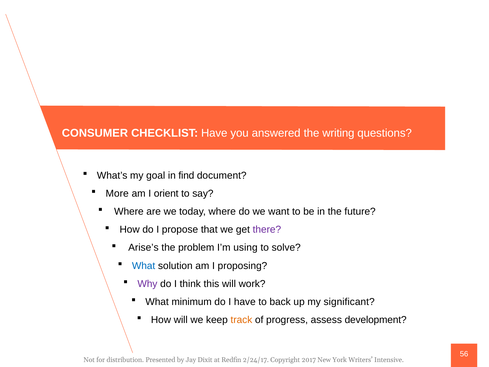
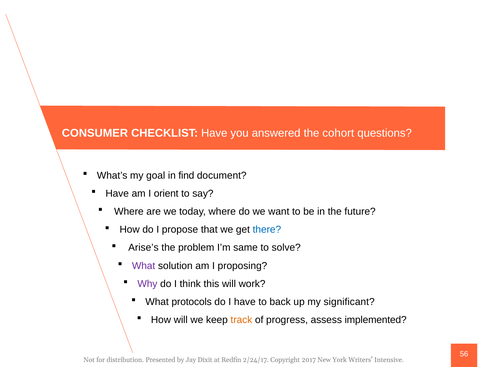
writing: writing -> cohort (338, 133)
More: More -> Have (117, 193)
there colour: purple -> blue (267, 229)
using: using -> same (246, 248)
What colour: blue -> purple (144, 266)
minimum: minimum -> protocols (192, 302)
development: development -> implemented (376, 320)
